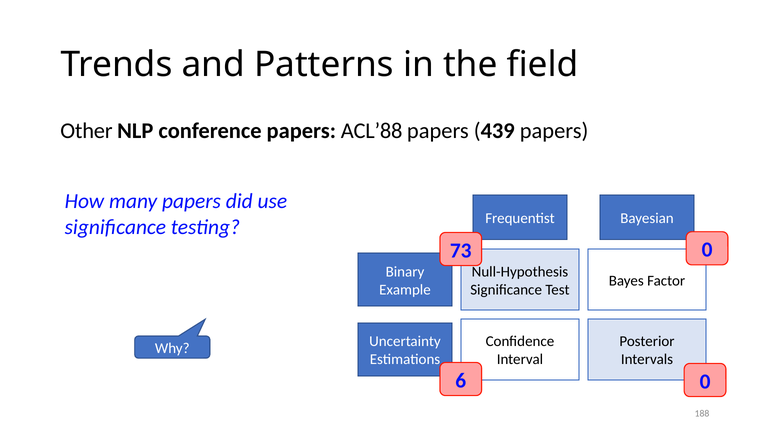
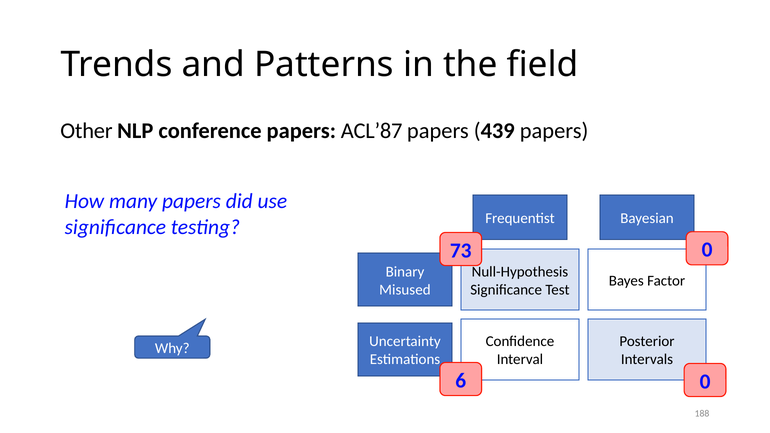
ACL’88: ACL’88 -> ACL’87 (372, 131)
Example: Example -> Misused (405, 290)
